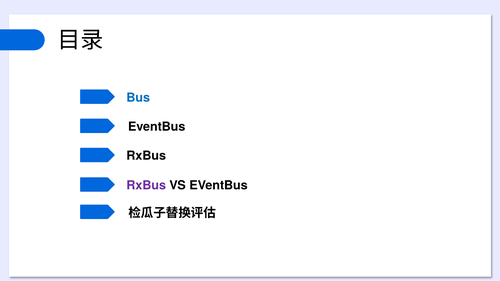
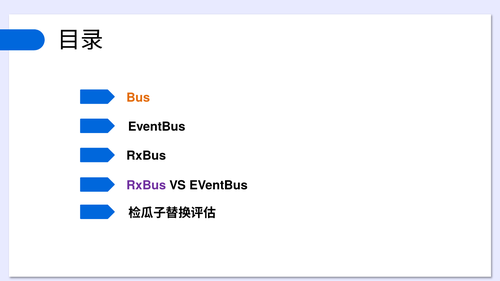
Bus colour: blue -> orange (138, 98)
